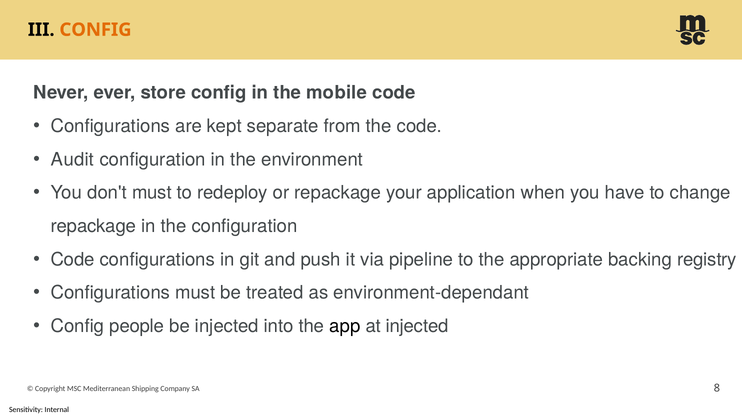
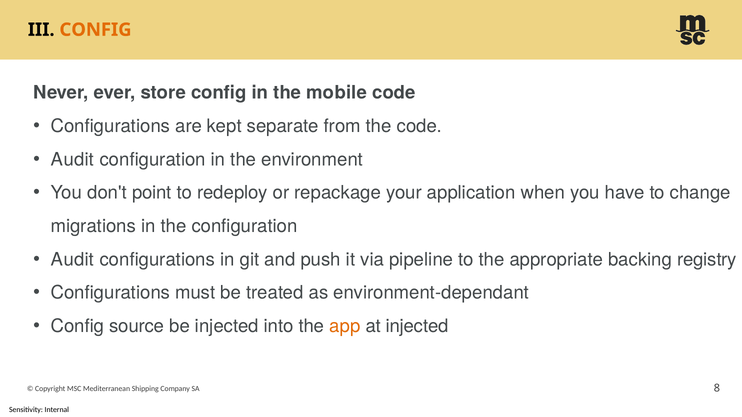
don't must: must -> point (152, 193)
repackage: repackage -> migrations (93, 226)
Code: Code -> Audit (73, 260)
people: people -> source (137, 327)
app colour: black -> orange (345, 327)
